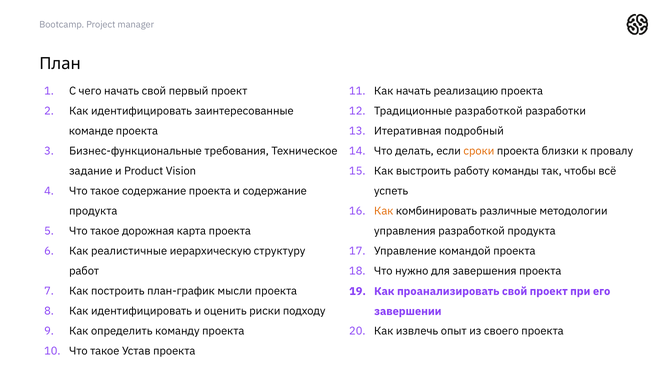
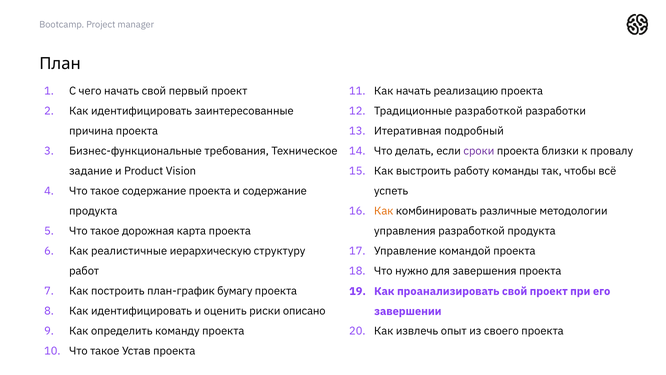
команде: команде -> причина (91, 131)
сроки colour: orange -> purple (479, 151)
мысли: мысли -> бумагу (235, 291)
подходу: подходу -> описано (304, 311)
